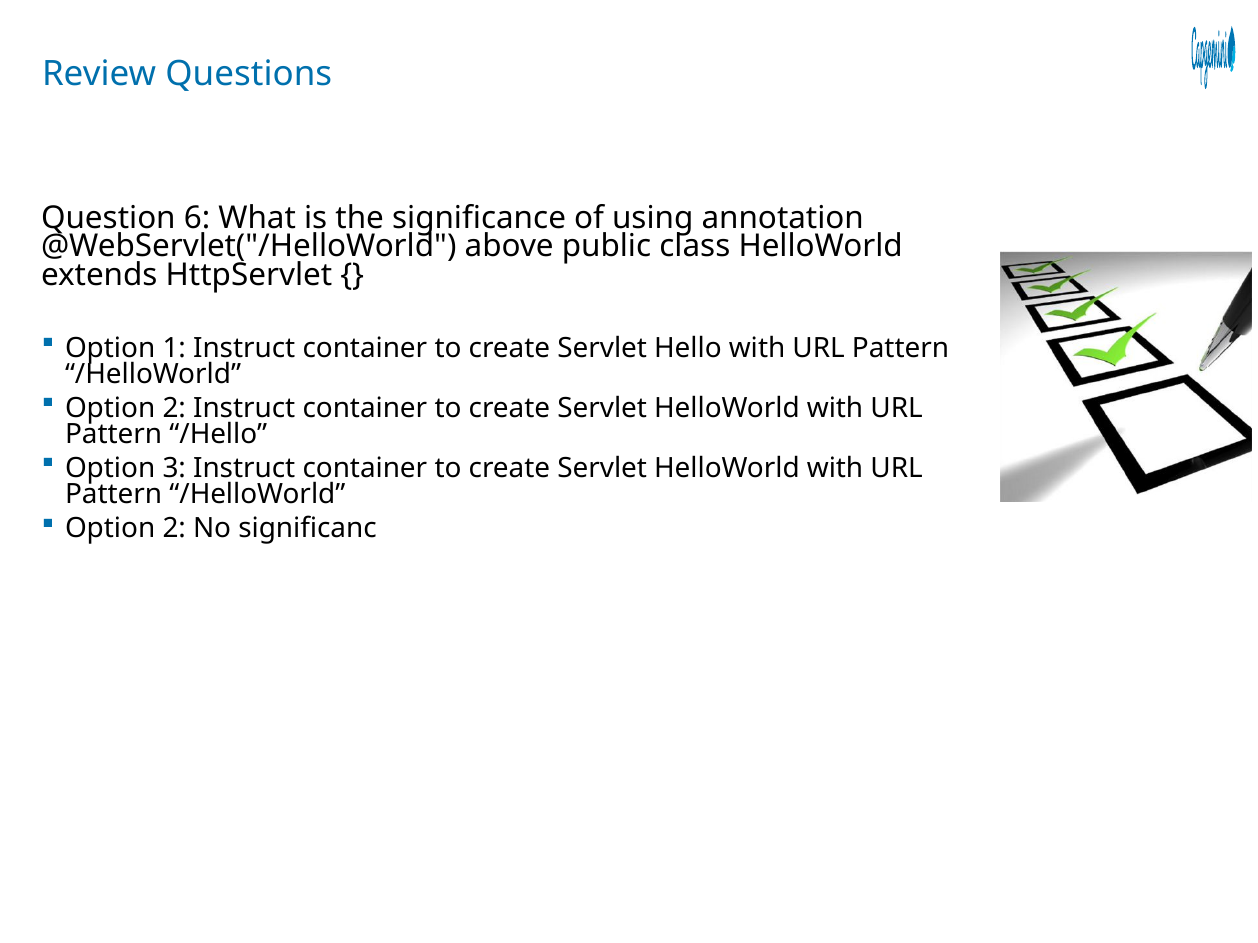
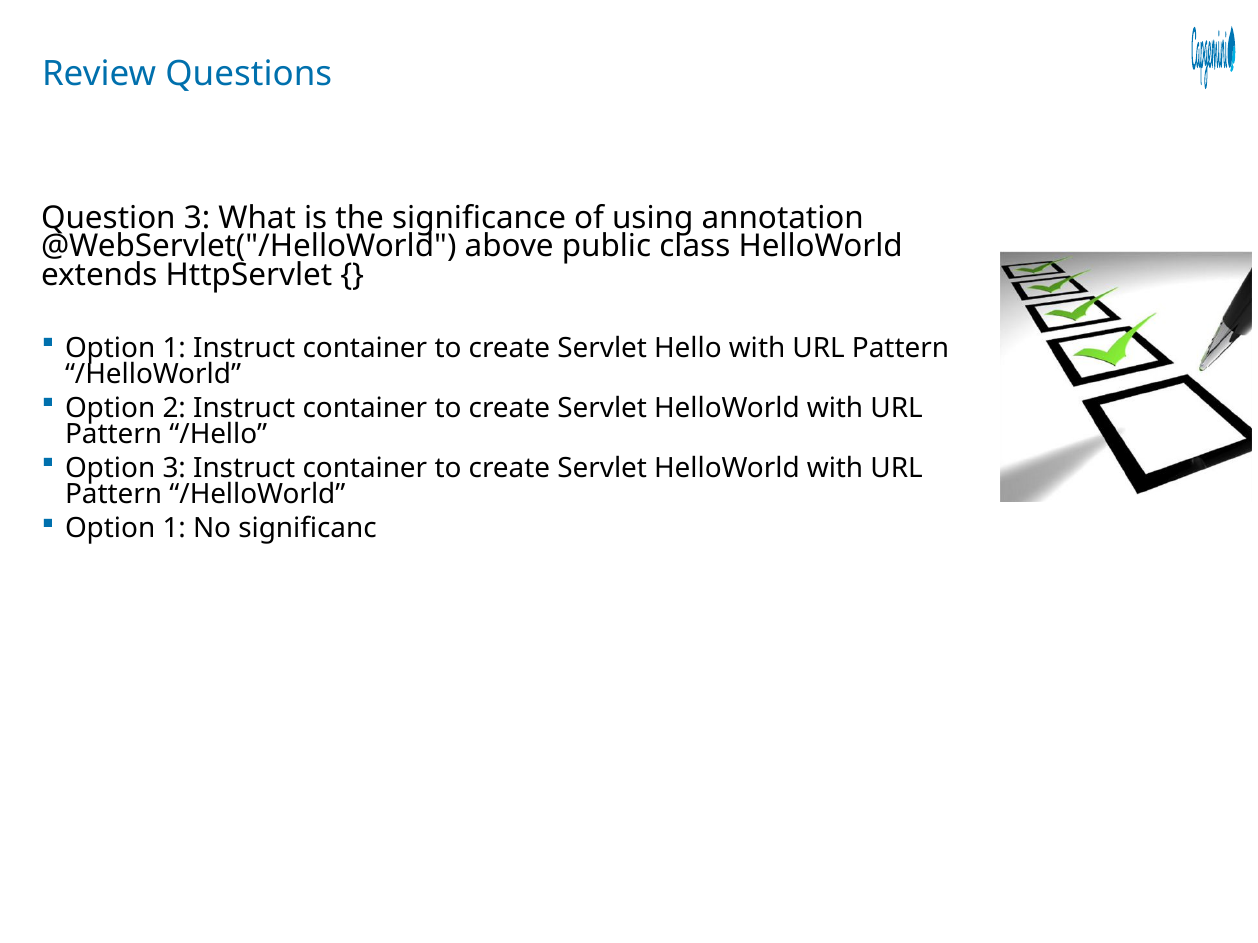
Question 6: 6 -> 3 (197, 218)
2: 2 -> 1 (174, 529)
